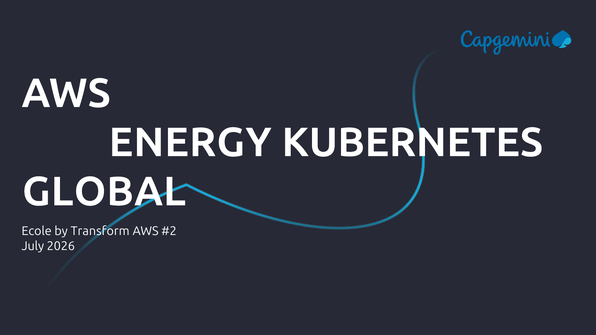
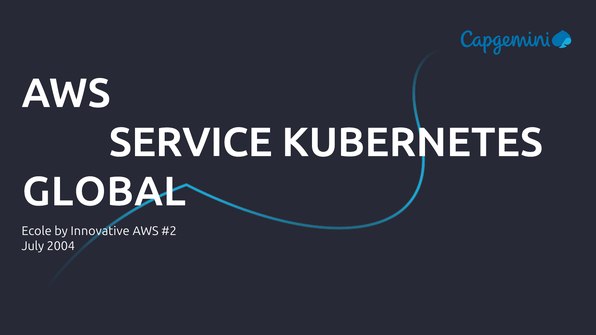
ENERGY: ENERGY -> SERVICE (191, 143)
Transform: Transform -> Innovative (100, 231)
2026: 2026 -> 2004 (61, 246)
